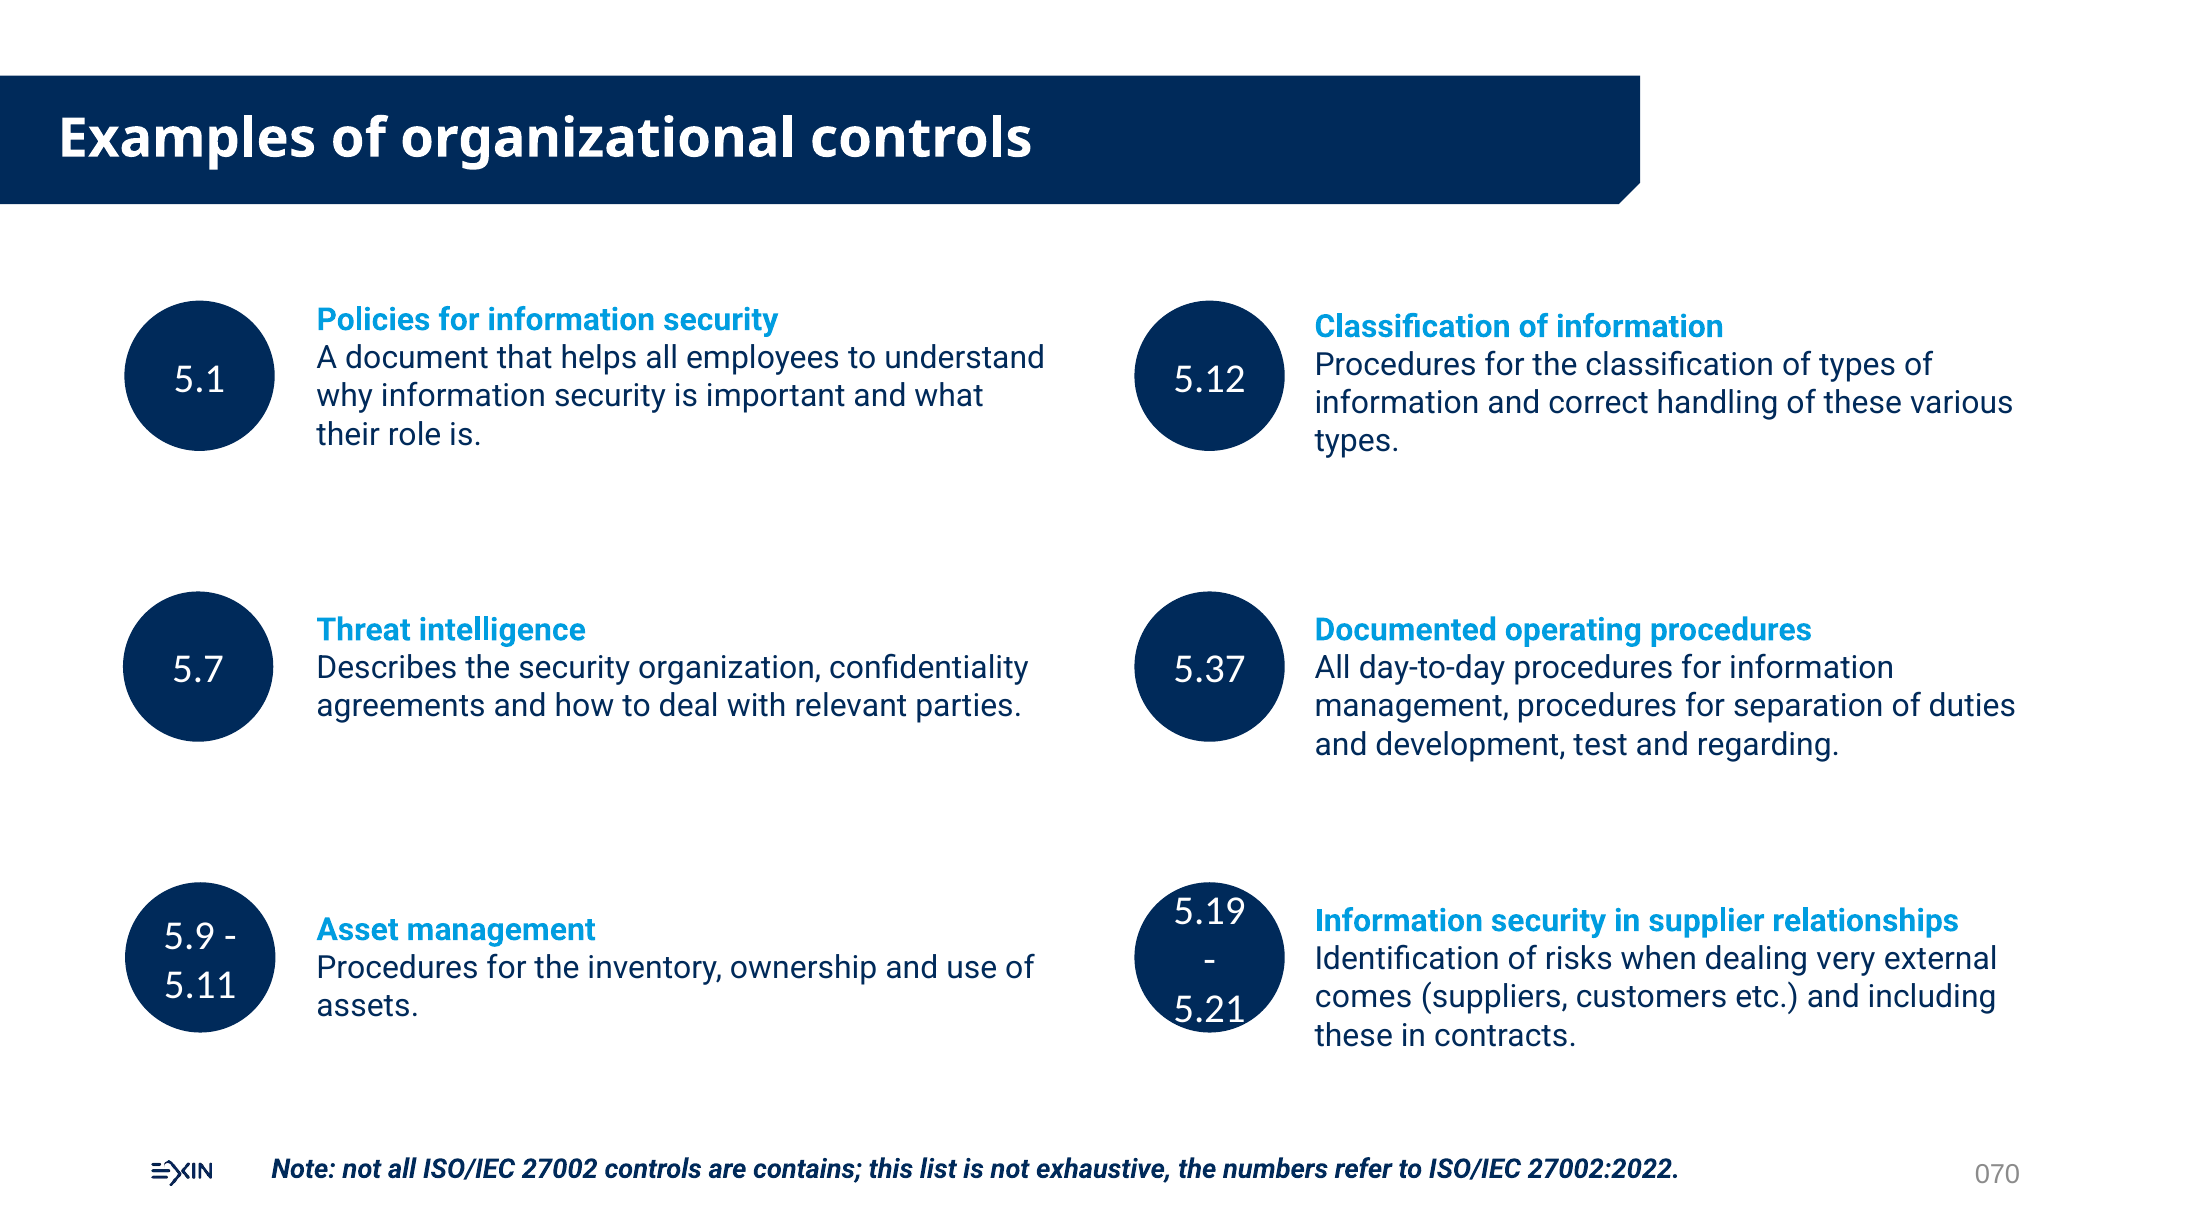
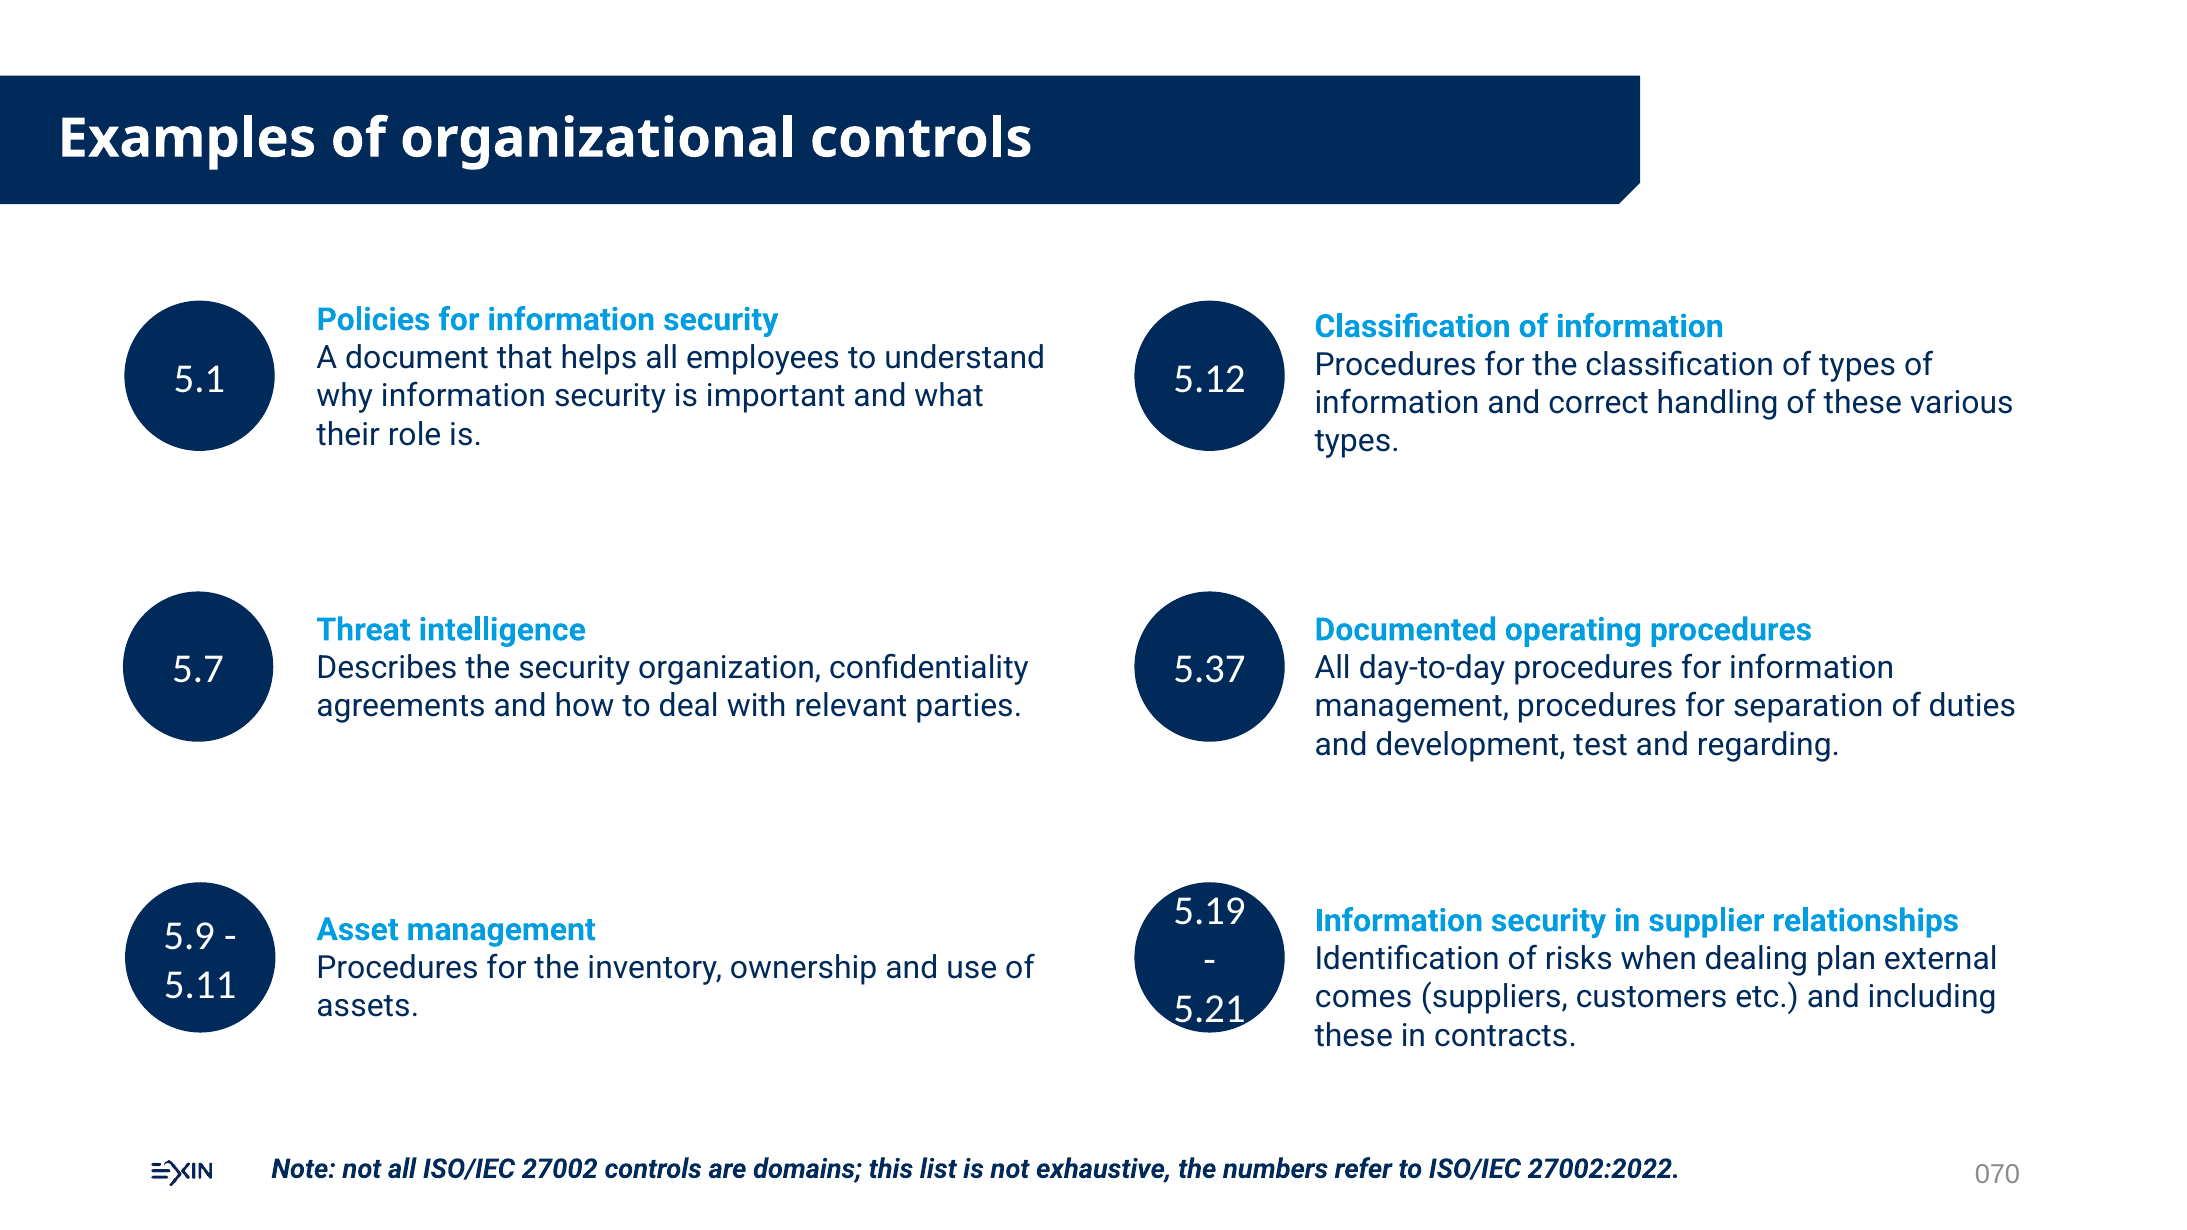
very: very -> plan (1846, 959)
contains: contains -> domains (808, 1169)
